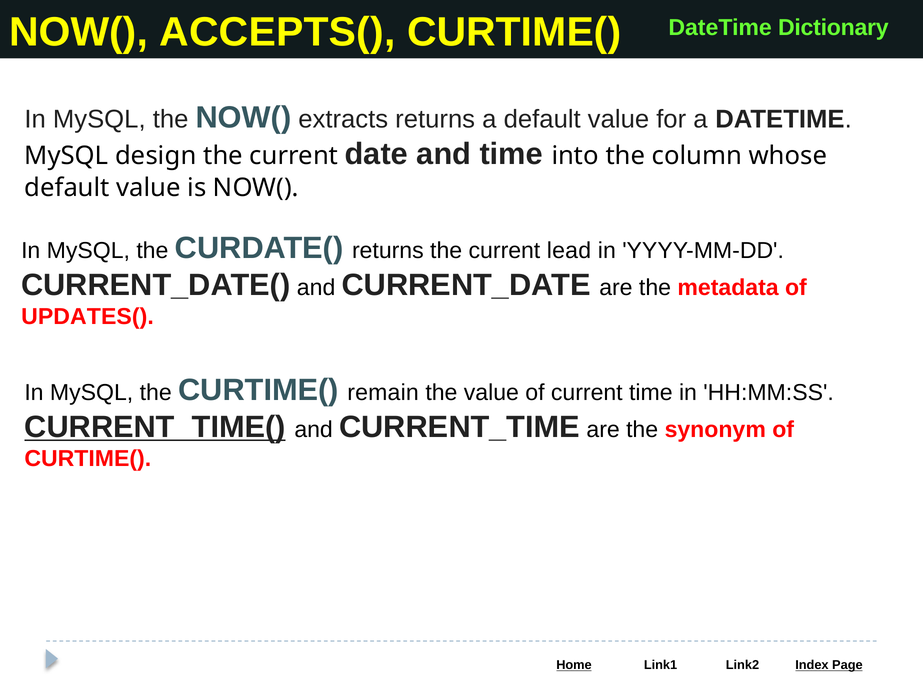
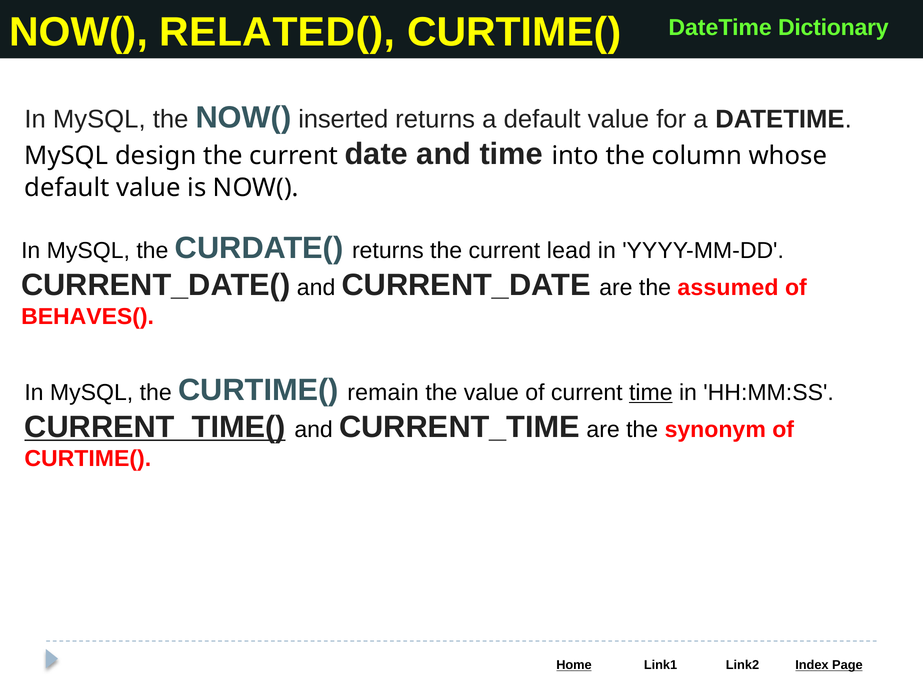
ACCEPTS(: ACCEPTS( -> RELATED( (277, 32)
extracts: extracts -> inserted (343, 119)
metadata: metadata -> assumed (728, 288)
UPDATES(: UPDATES( -> BEHAVES( (88, 317)
time underline: none -> present (651, 393)
